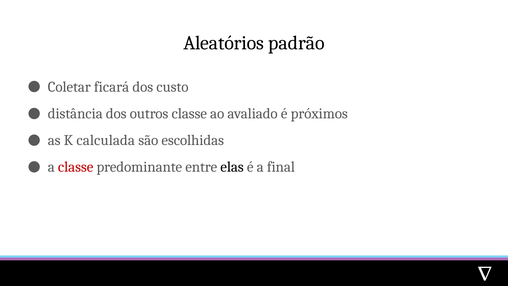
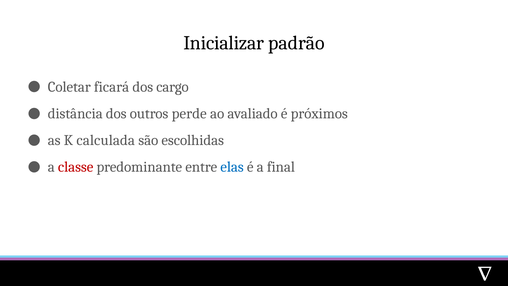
Aleatórios: Aleatórios -> Inicializar (224, 43)
custo: custo -> cargo (172, 87)
outros classe: classe -> perde (189, 113)
elas colour: black -> blue (232, 167)
